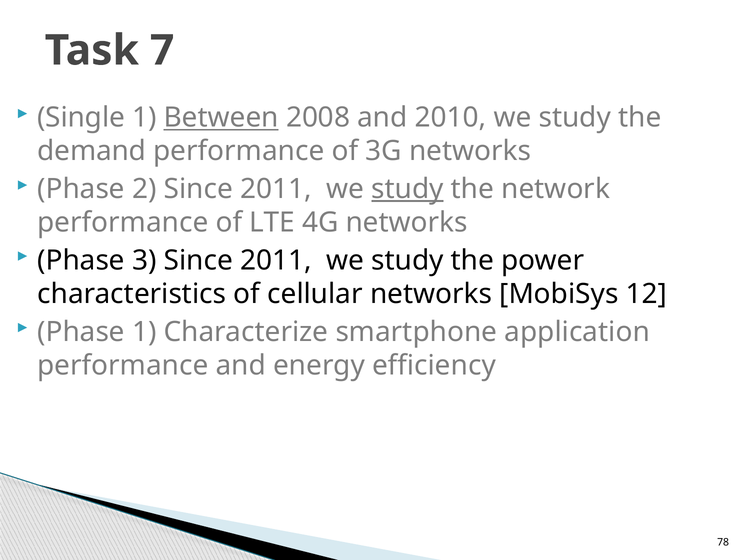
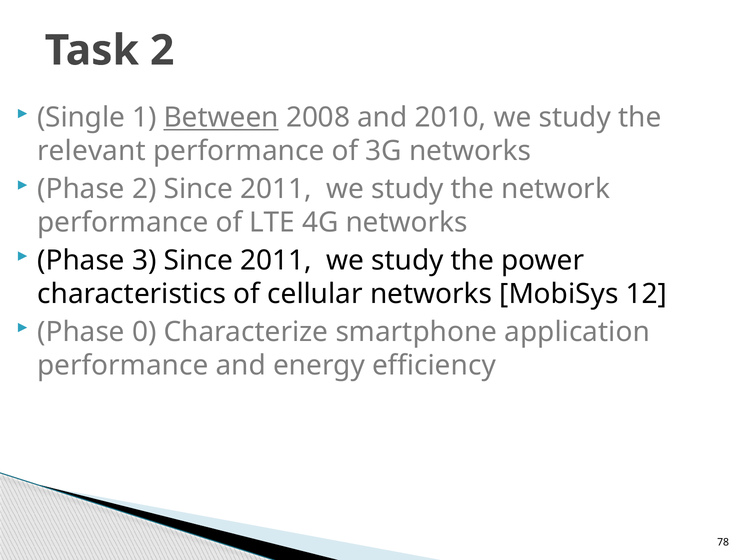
Task 7: 7 -> 2 (162, 51)
demand: demand -> relevant (92, 151)
study underline: present -> none (407, 189)
Phase 1: 1 -> 0 (144, 332)
